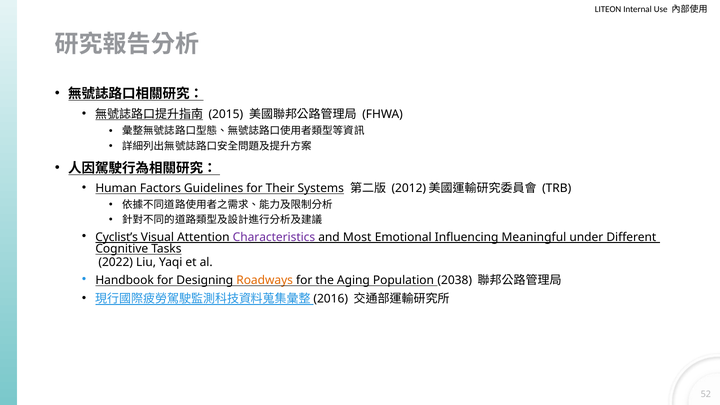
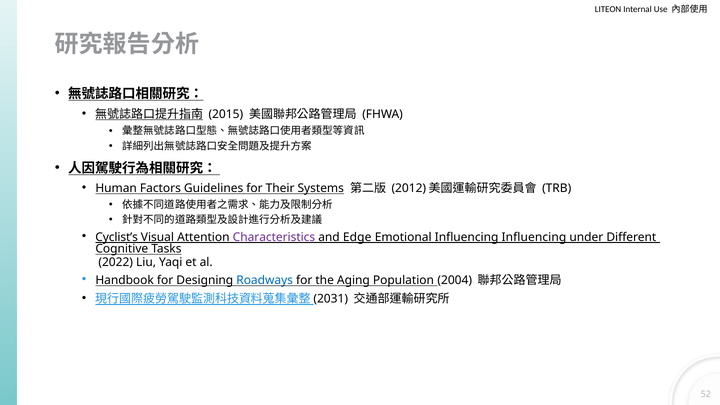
Most: Most -> Edge (357, 237)
Influencing Meaningful: Meaningful -> Influencing (534, 237)
Roadways colour: orange -> blue (265, 280)
2038: 2038 -> 2004 (455, 280)
2016: 2016 -> 2031 (331, 299)
